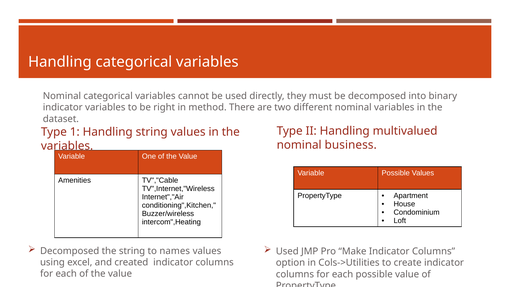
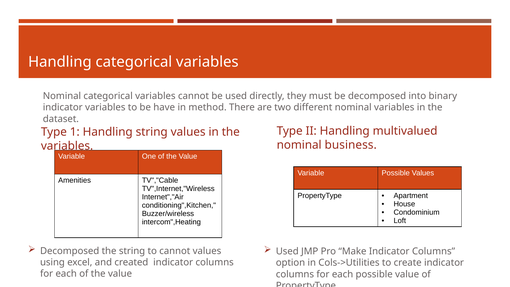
right: right -> have (164, 107)
to names: names -> cannot (175, 251)
